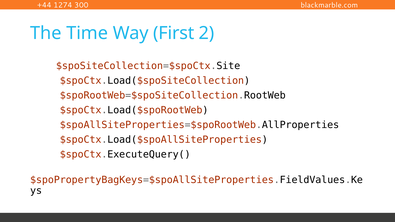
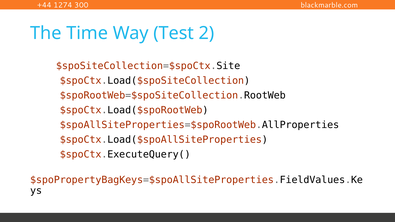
First: First -> Test (174, 33)
